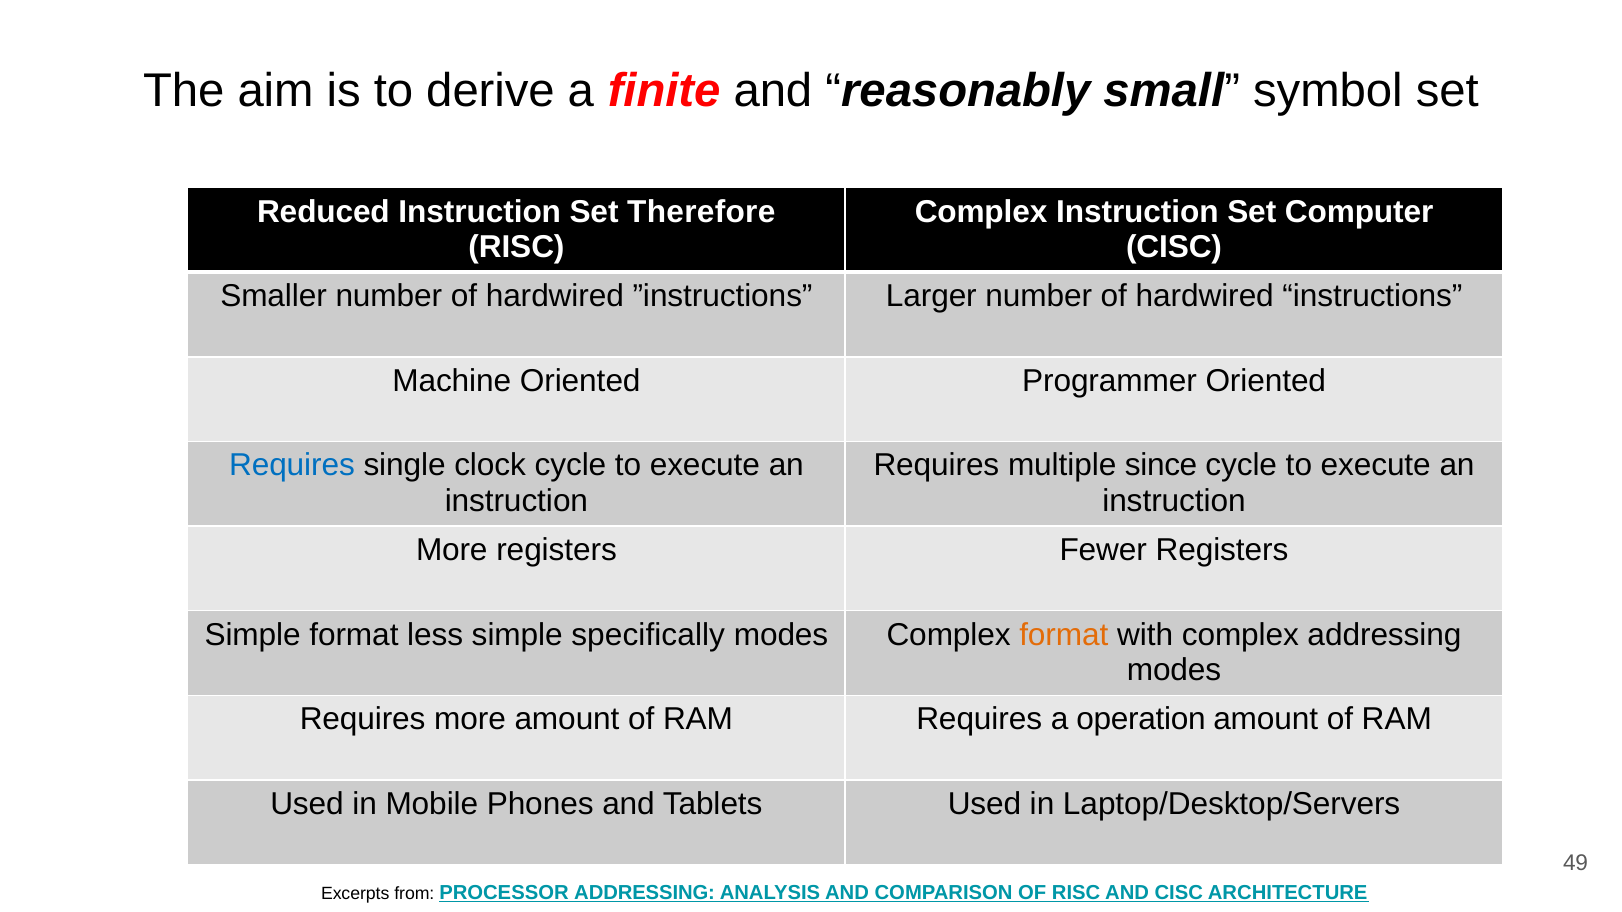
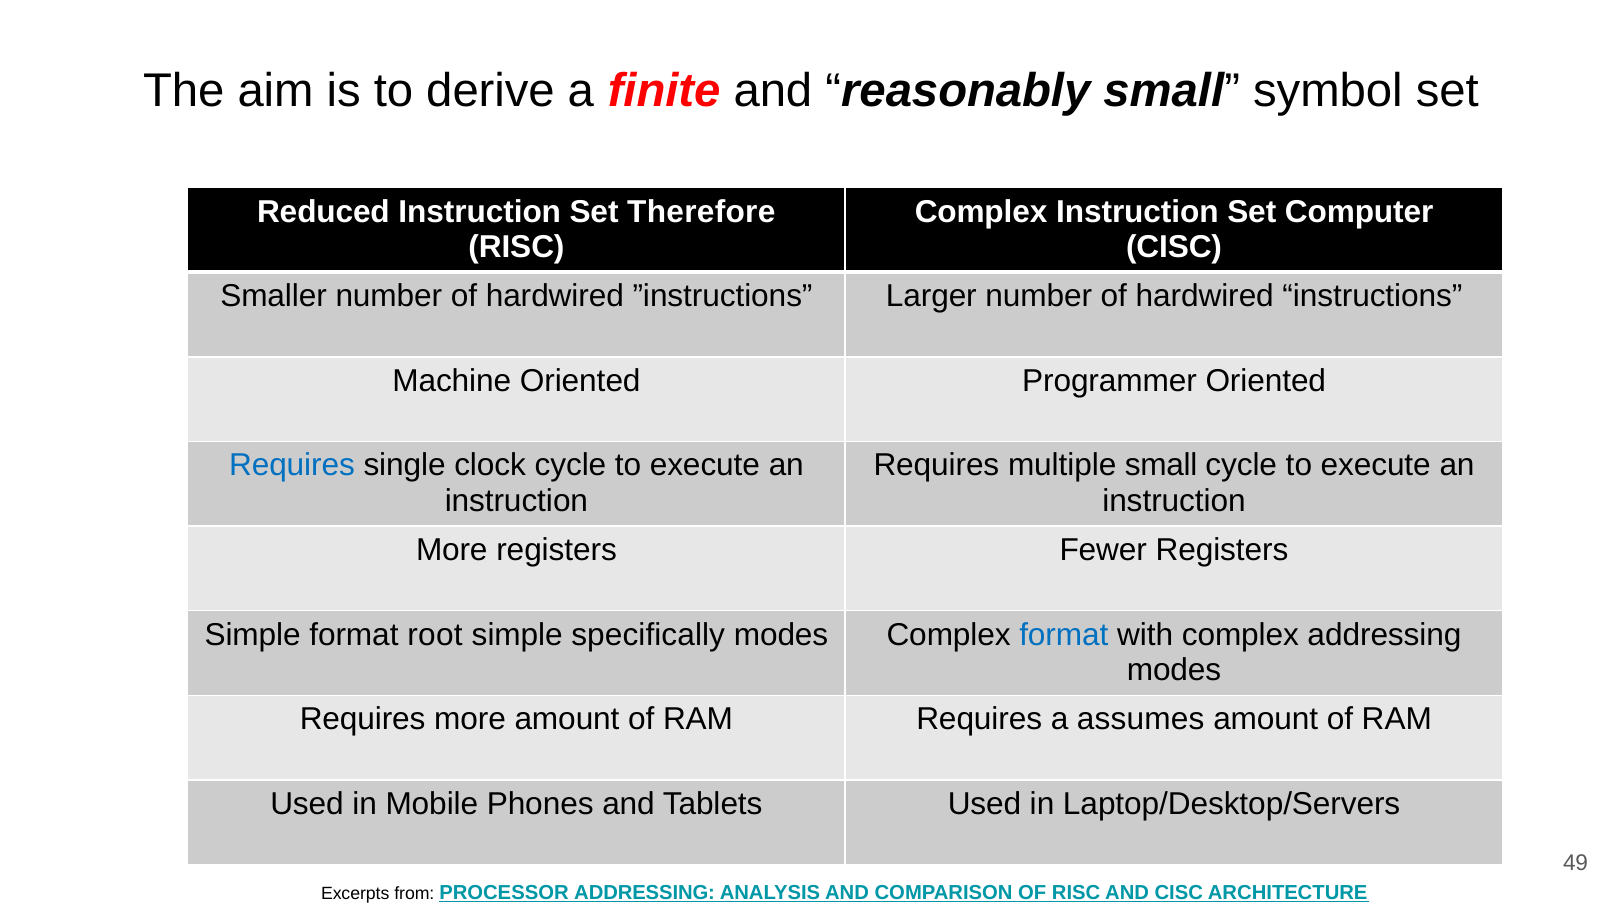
multiple since: since -> small (1161, 466)
less: less -> root (435, 635)
format colour: orange -> blue (1064, 635)
operation: operation -> assumes (1141, 720)
